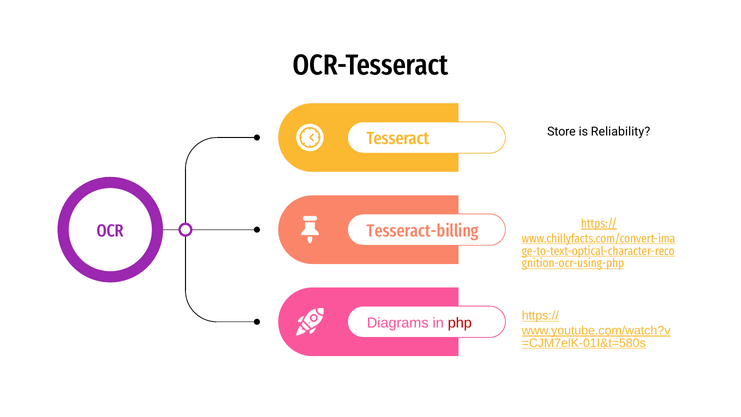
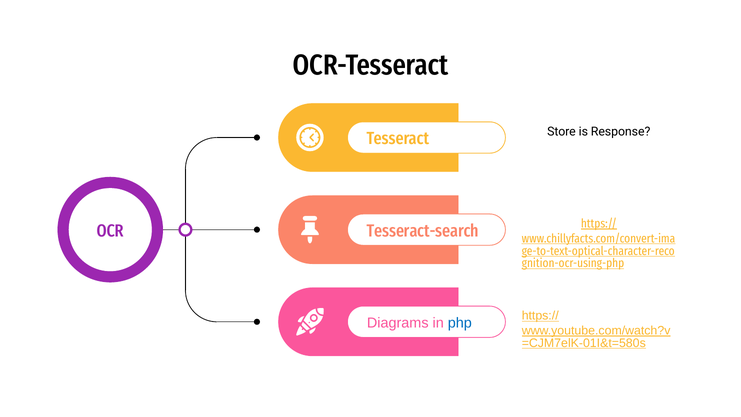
Reliability: Reliability -> Response (621, 131)
Tesseract-billing: Tesseract-billing -> Tesseract-search (423, 231)
php colour: red -> blue (460, 323)
